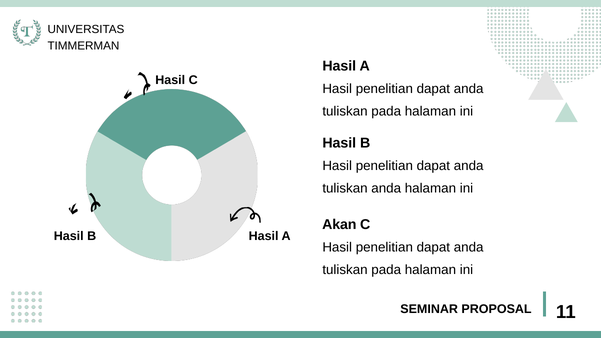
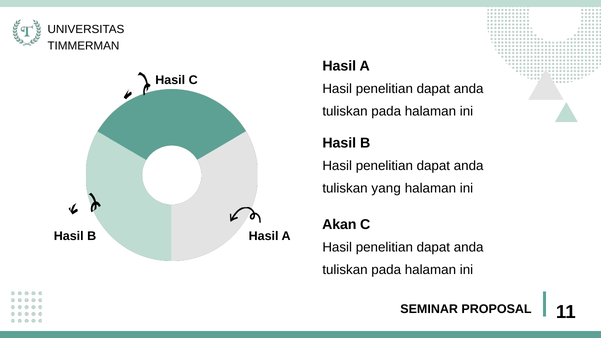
tuliskan anda: anda -> yang (386, 188)
